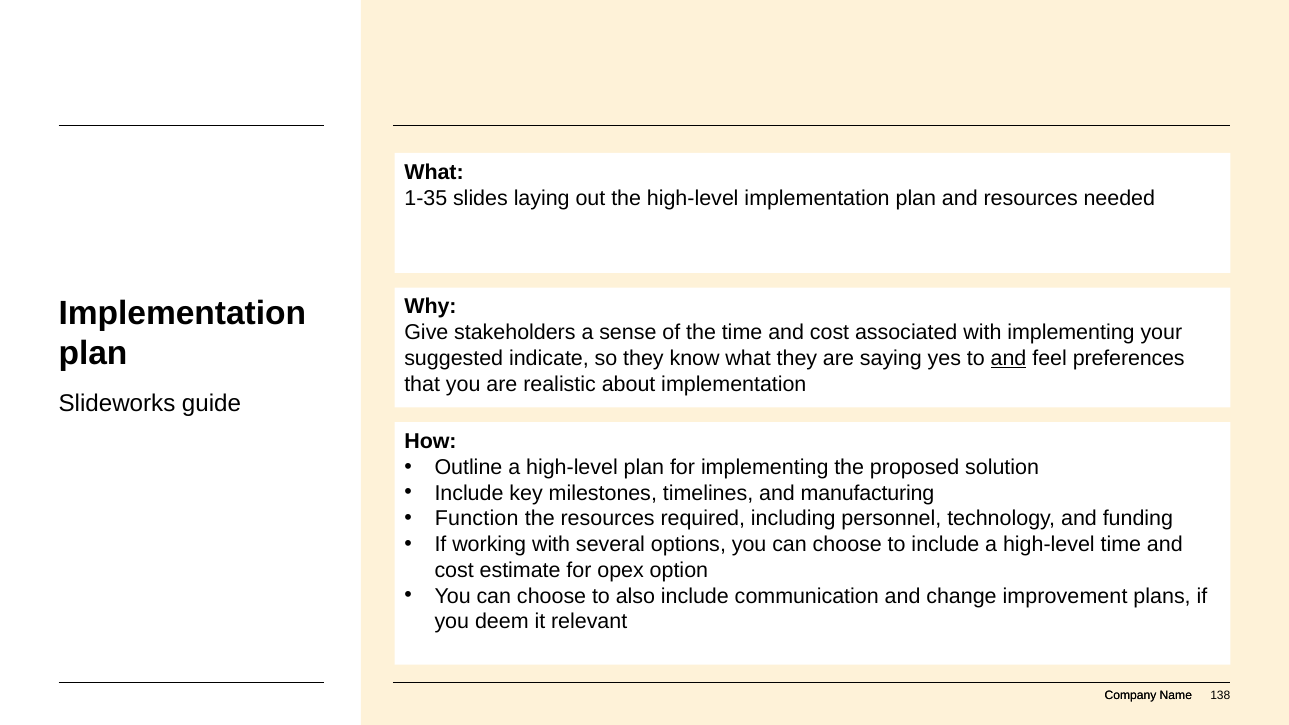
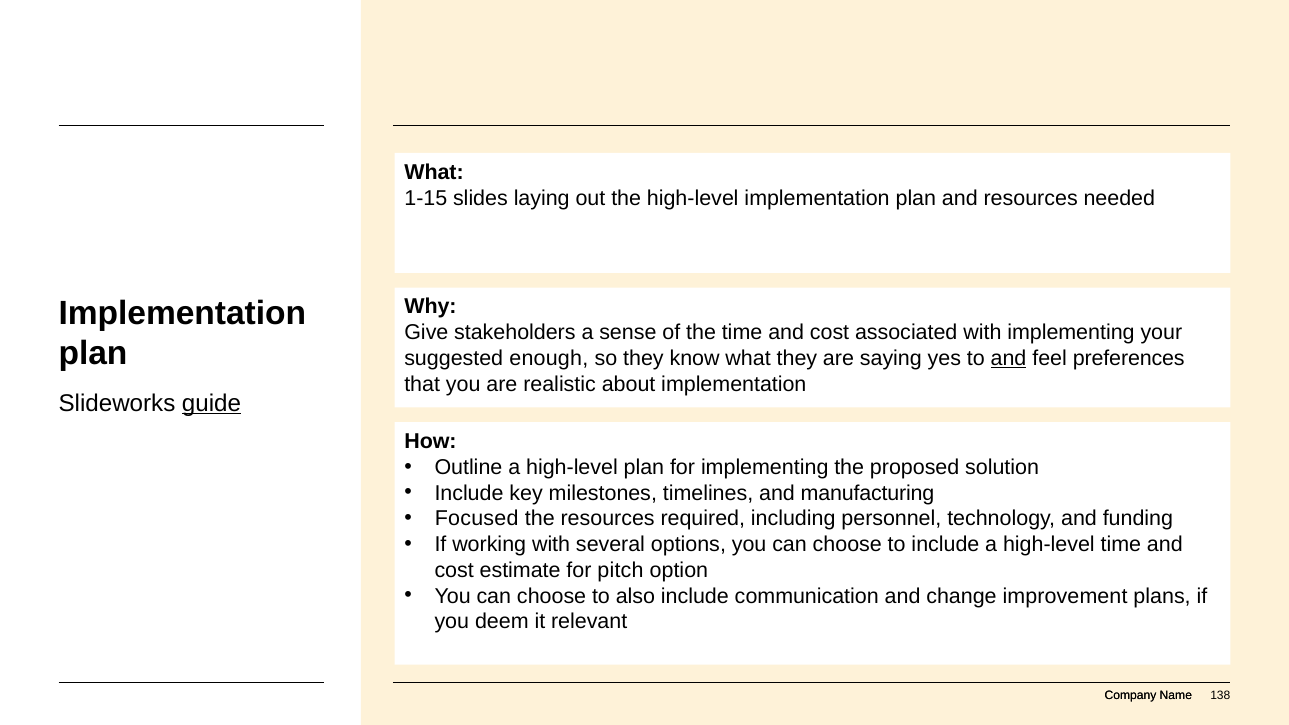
1-35: 1-35 -> 1-15 (426, 198)
indicate: indicate -> enough (549, 358)
guide underline: none -> present (212, 403)
Function: Function -> Focused (477, 519)
opex: opex -> pitch (621, 570)
